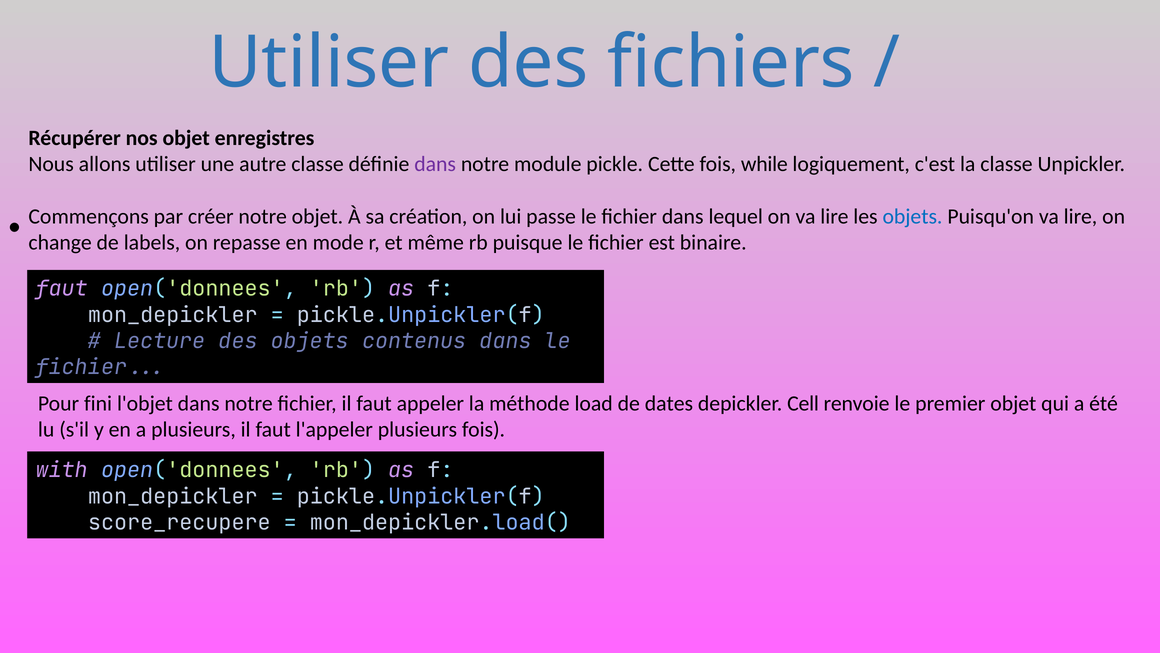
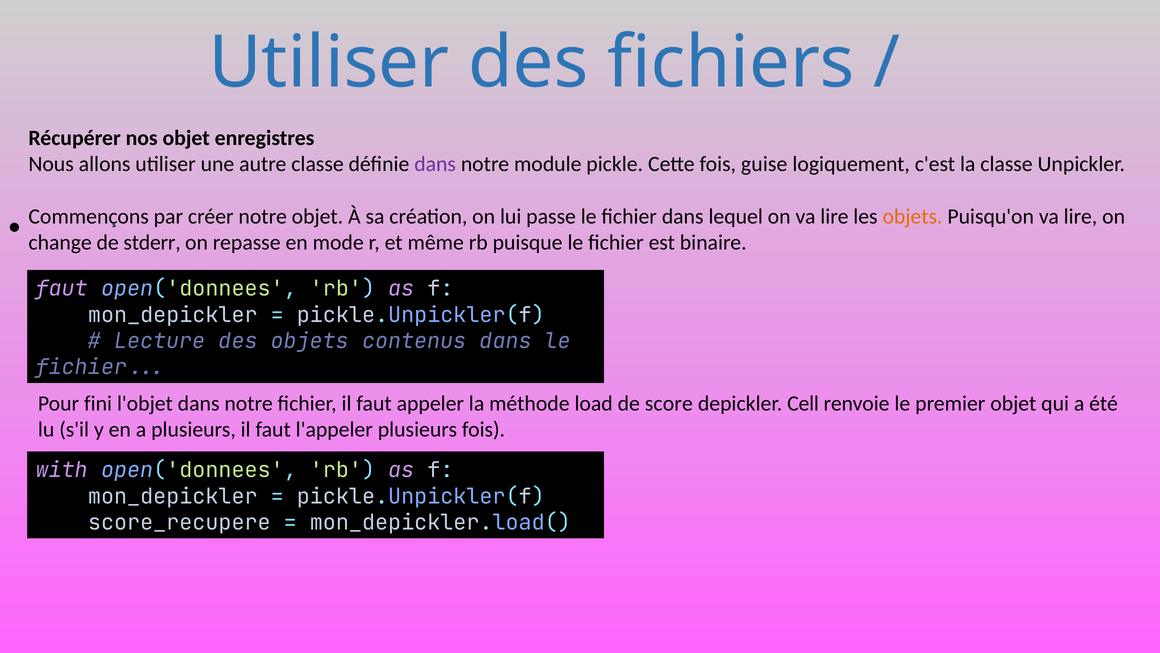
while: while -> guise (764, 164)
objets colour: blue -> orange (912, 216)
labels: labels -> stderr (152, 242)
dates: dates -> score (669, 403)
